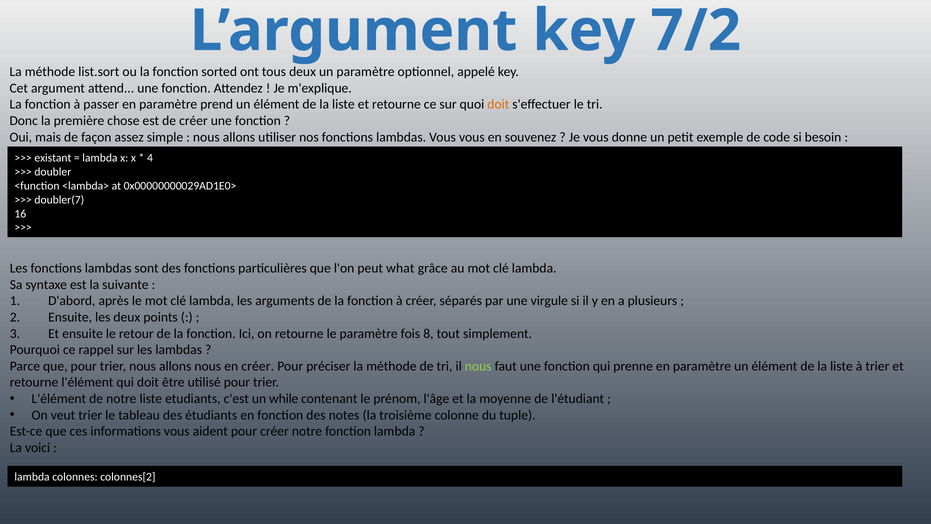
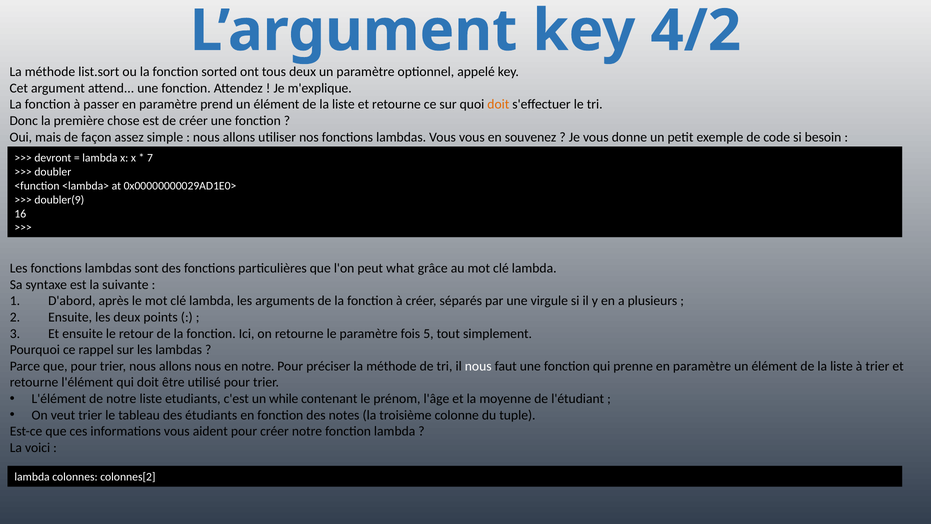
7/2: 7/2 -> 4/2 (696, 31)
existant: existant -> devront (53, 158)
4: 4 -> 7 (150, 158)
doubler(7: doubler(7 -> doubler(9 (59, 200)
8: 8 -> 5 (428, 333)
en créer: créer -> notre (258, 366)
nous colour: light green -> white (478, 366)
